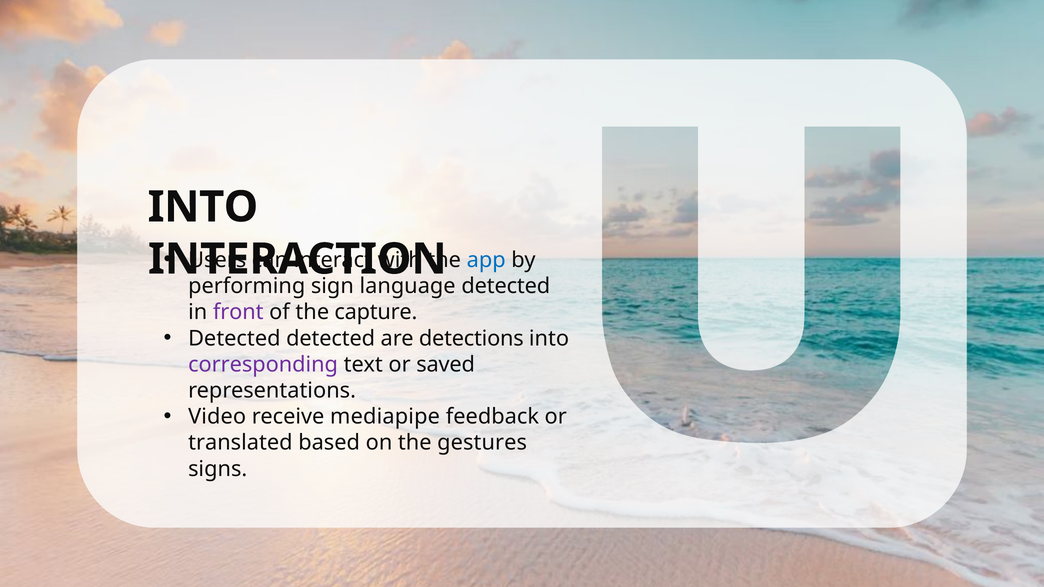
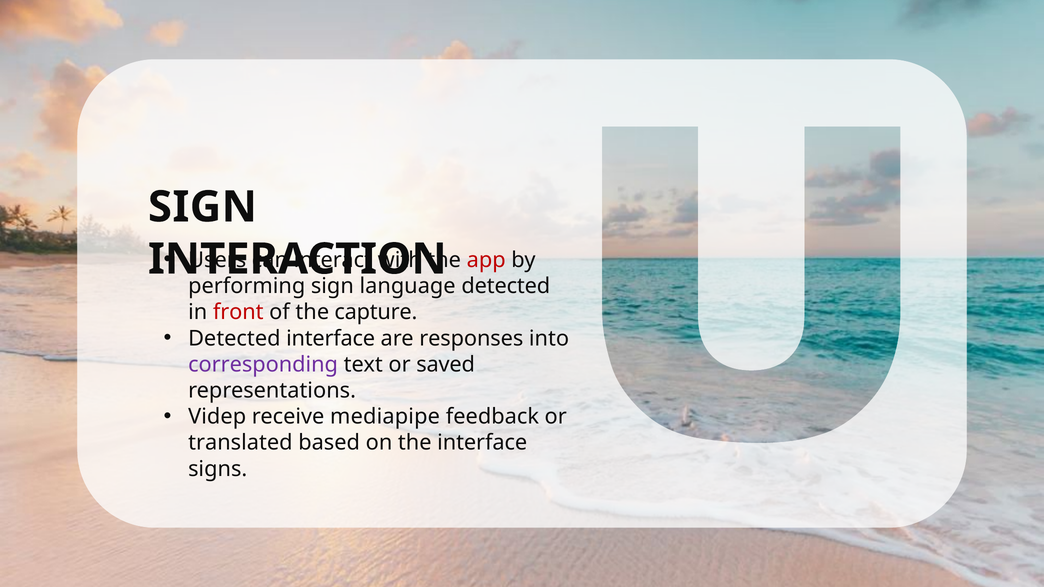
INTO: INTO -> SIGN (203, 207)
app colour: blue -> red (486, 260)
front colour: purple -> red (238, 312)
Detected detected: detected -> interface (331, 338)
detections: detections -> responses (471, 338)
Video: Video -> Videp (217, 417)
the gestures: gestures -> interface (482, 443)
